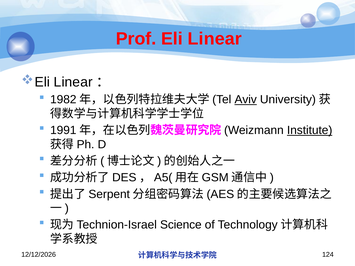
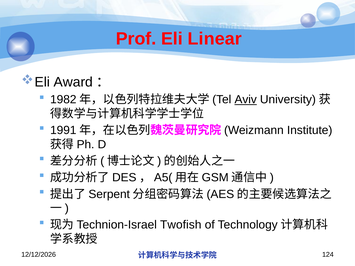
Linear: Linear -> Award (73, 82)
Institute underline: present -> none (310, 130)
Science: Science -> Twofish (181, 225)
